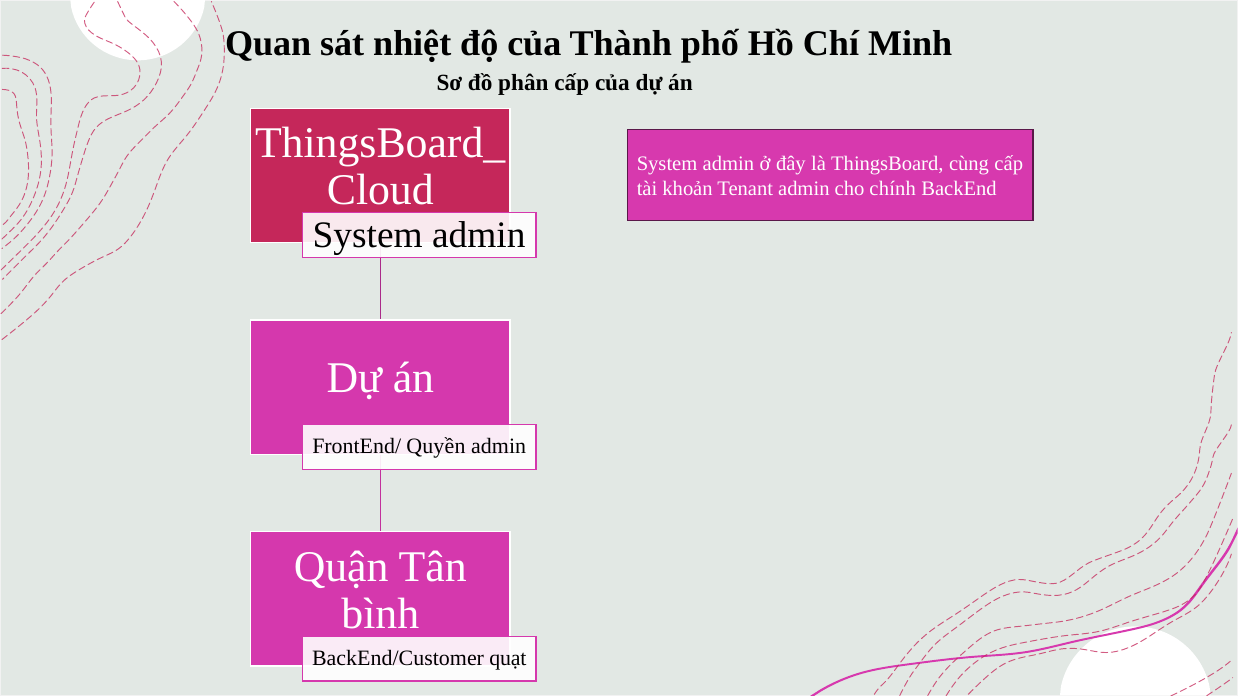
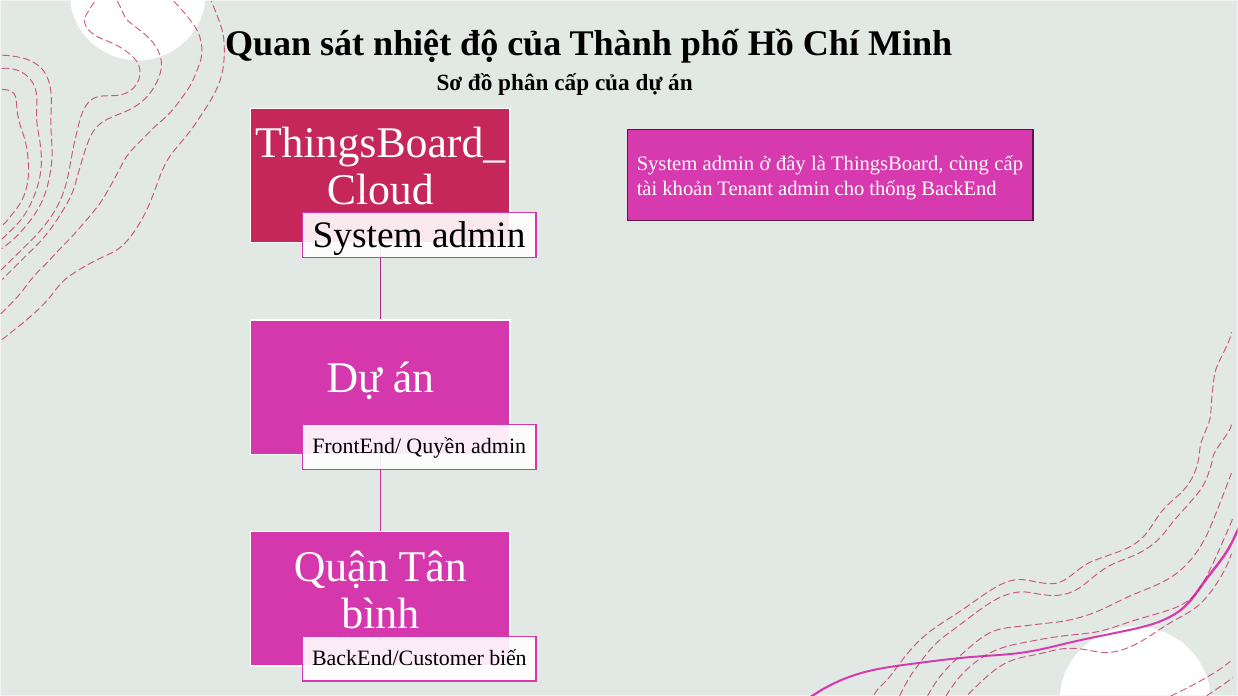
chính: chính -> thống (893, 189)
quạt: quạt -> biến (508, 659)
